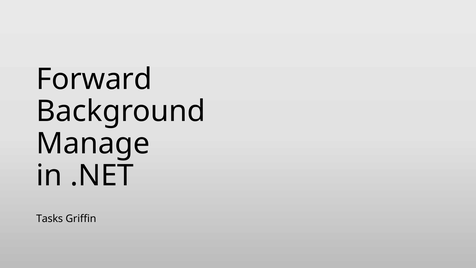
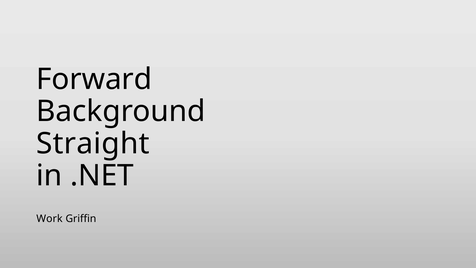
Manage: Manage -> Straight (93, 143)
Tasks: Tasks -> Work (49, 219)
